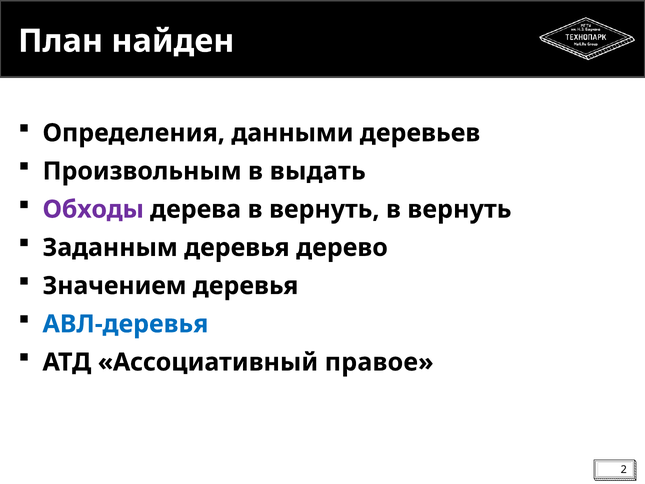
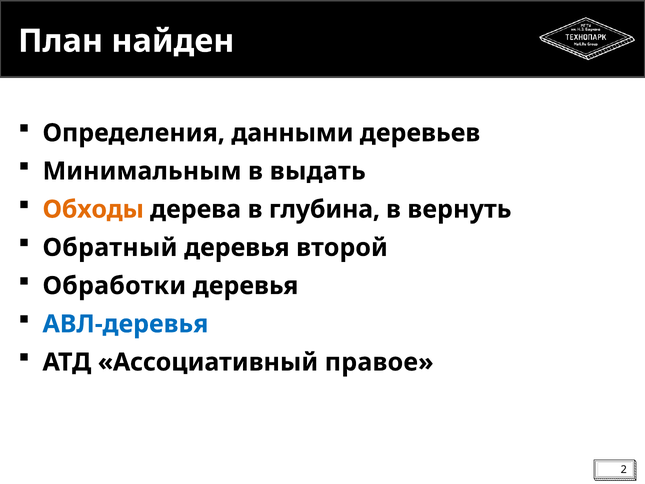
Произвольным: Произвольным -> Минимальным (142, 171)
Обходы colour: purple -> orange (93, 209)
дерева в вернуть: вернуть -> глубина (324, 209)
Заданным: Заданным -> Обратный (110, 247)
дерево: дерево -> второй (342, 247)
Значением: Значением -> Обработки (114, 286)
